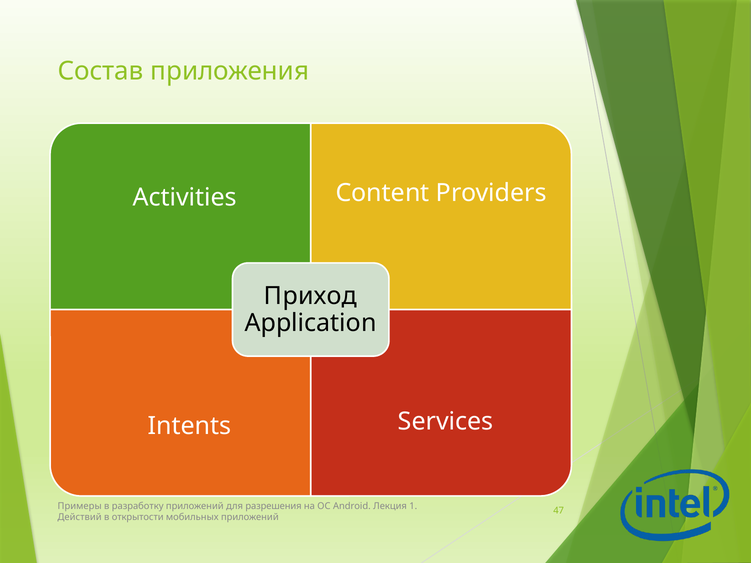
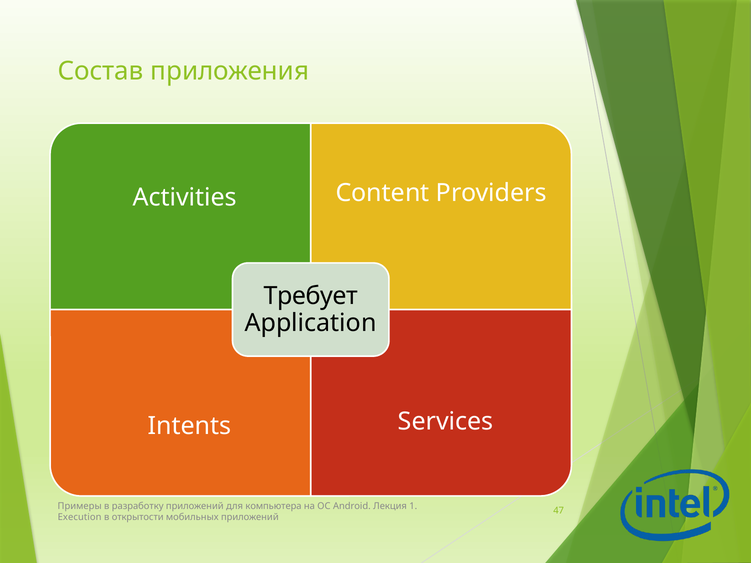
Приход: Приход -> Требует (311, 296)
разрешения: разрешения -> компьютера (274, 506)
Действий: Действий -> Execution (80, 517)
